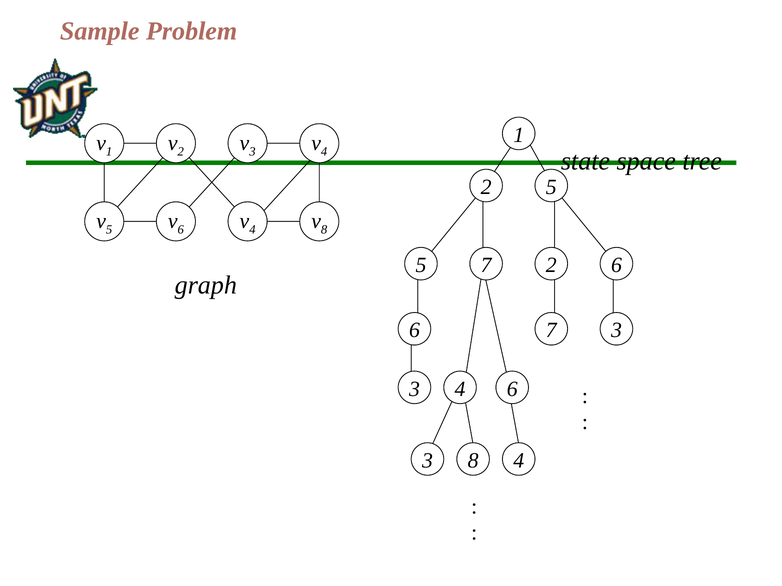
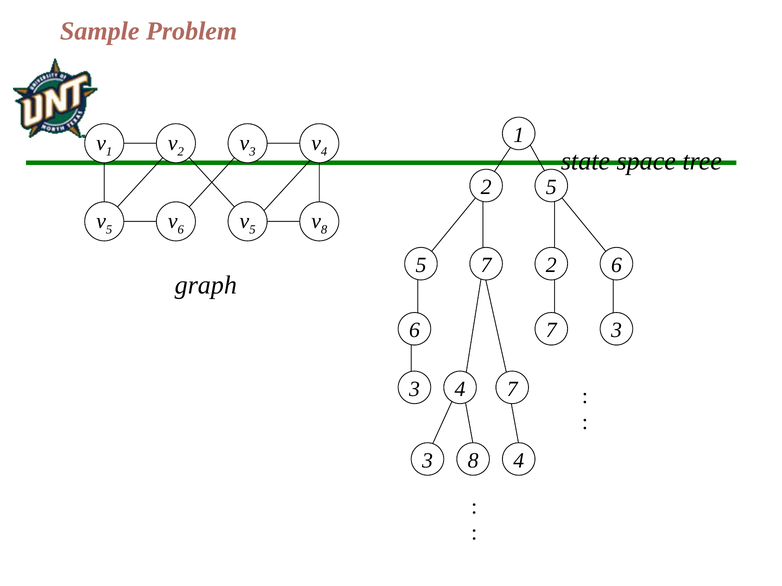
4: 4 -> 5 (252, 230)
4 6: 6 -> 7 (512, 389)
